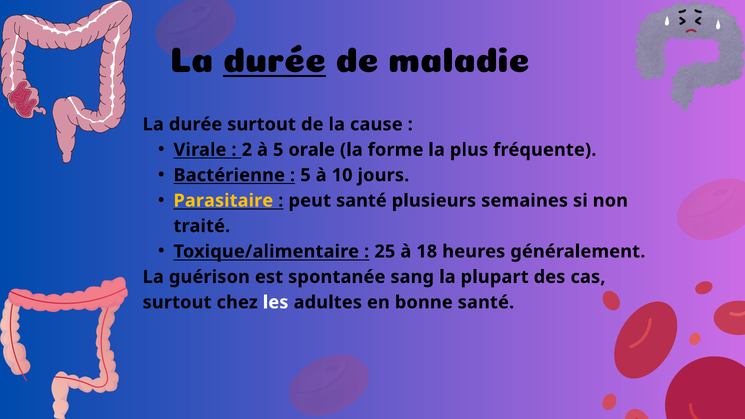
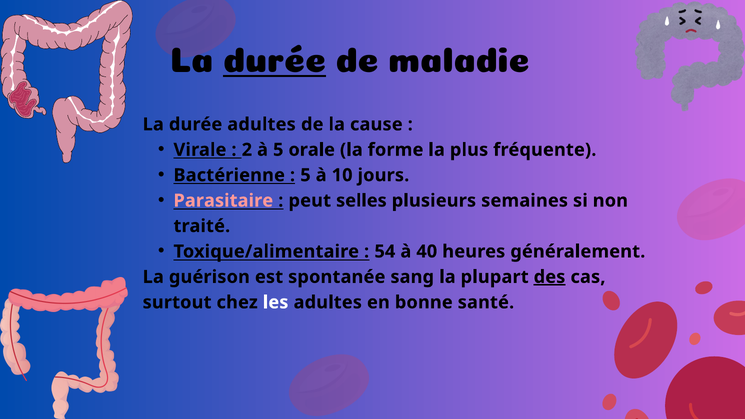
durée surtout: surtout -> adultes (262, 124)
Parasitaire colour: yellow -> pink (223, 201)
peut santé: santé -> selles (361, 201)
25: 25 -> 54 (385, 252)
18: 18 -> 40 (427, 252)
des underline: none -> present (549, 277)
